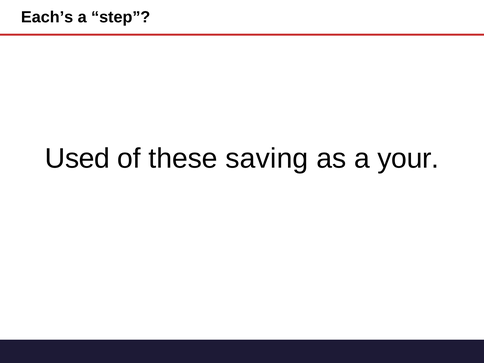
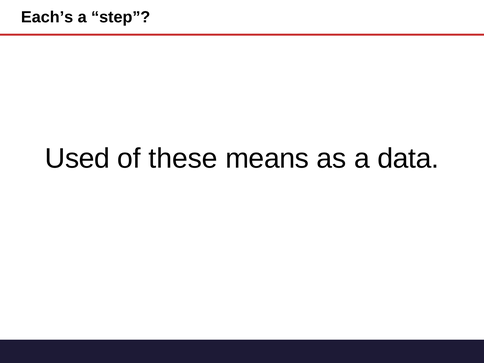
saving: saving -> means (267, 158)
your: your -> data (408, 158)
